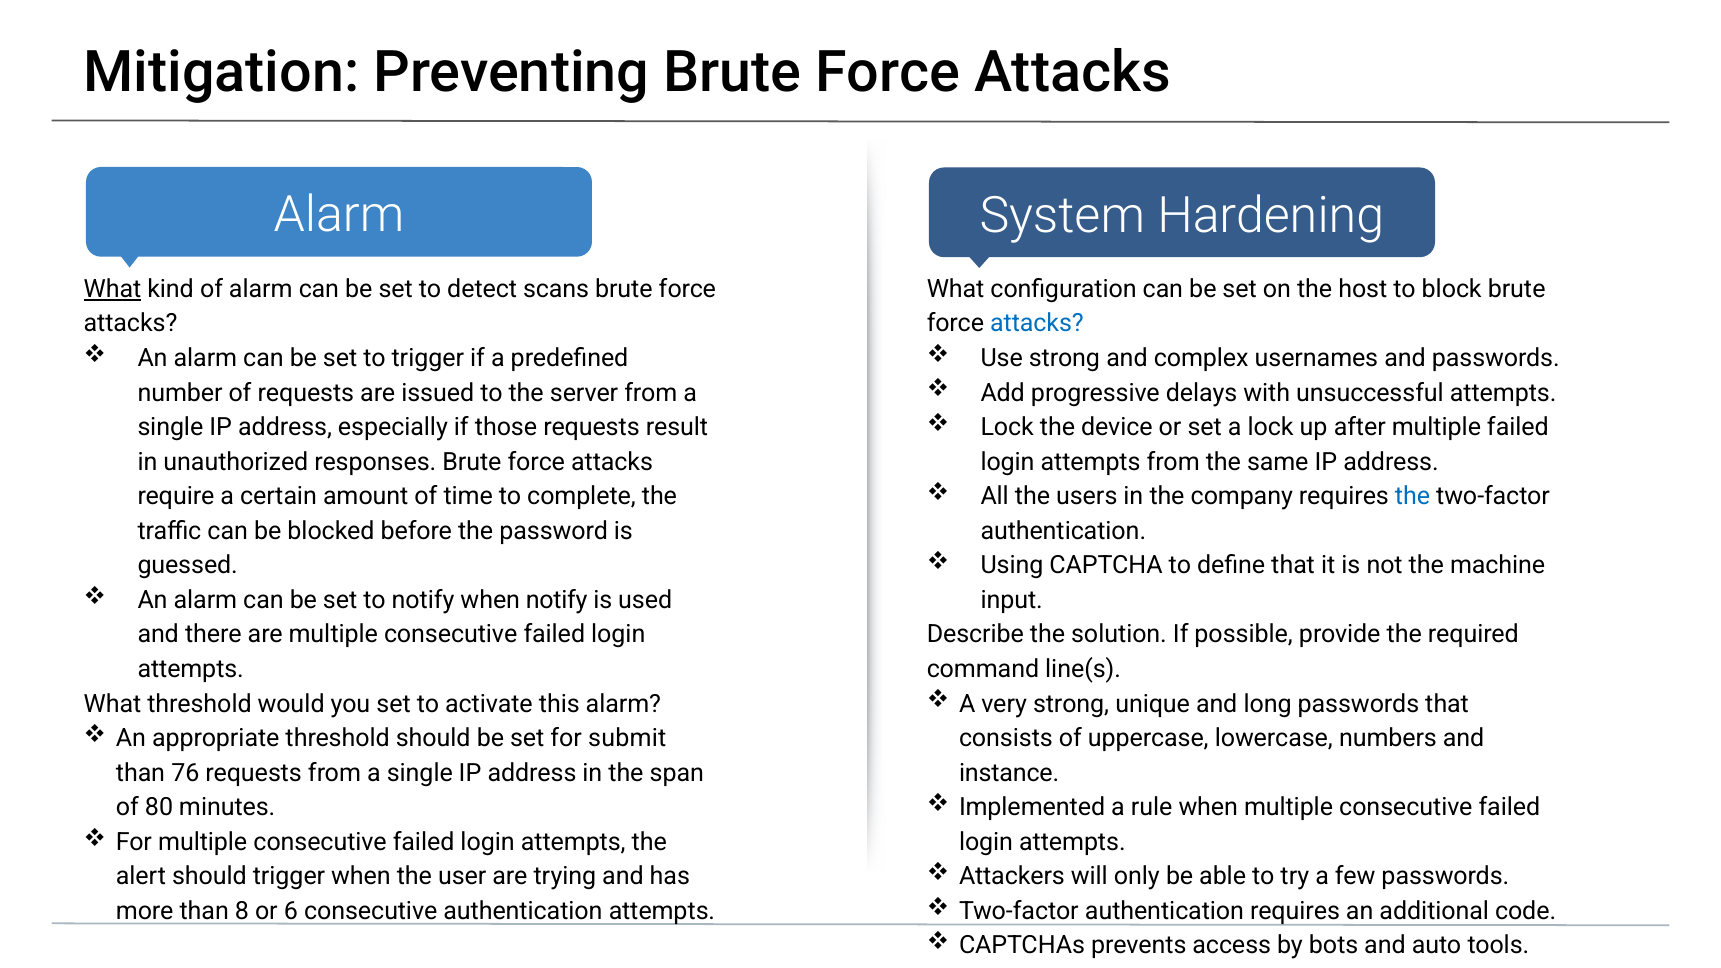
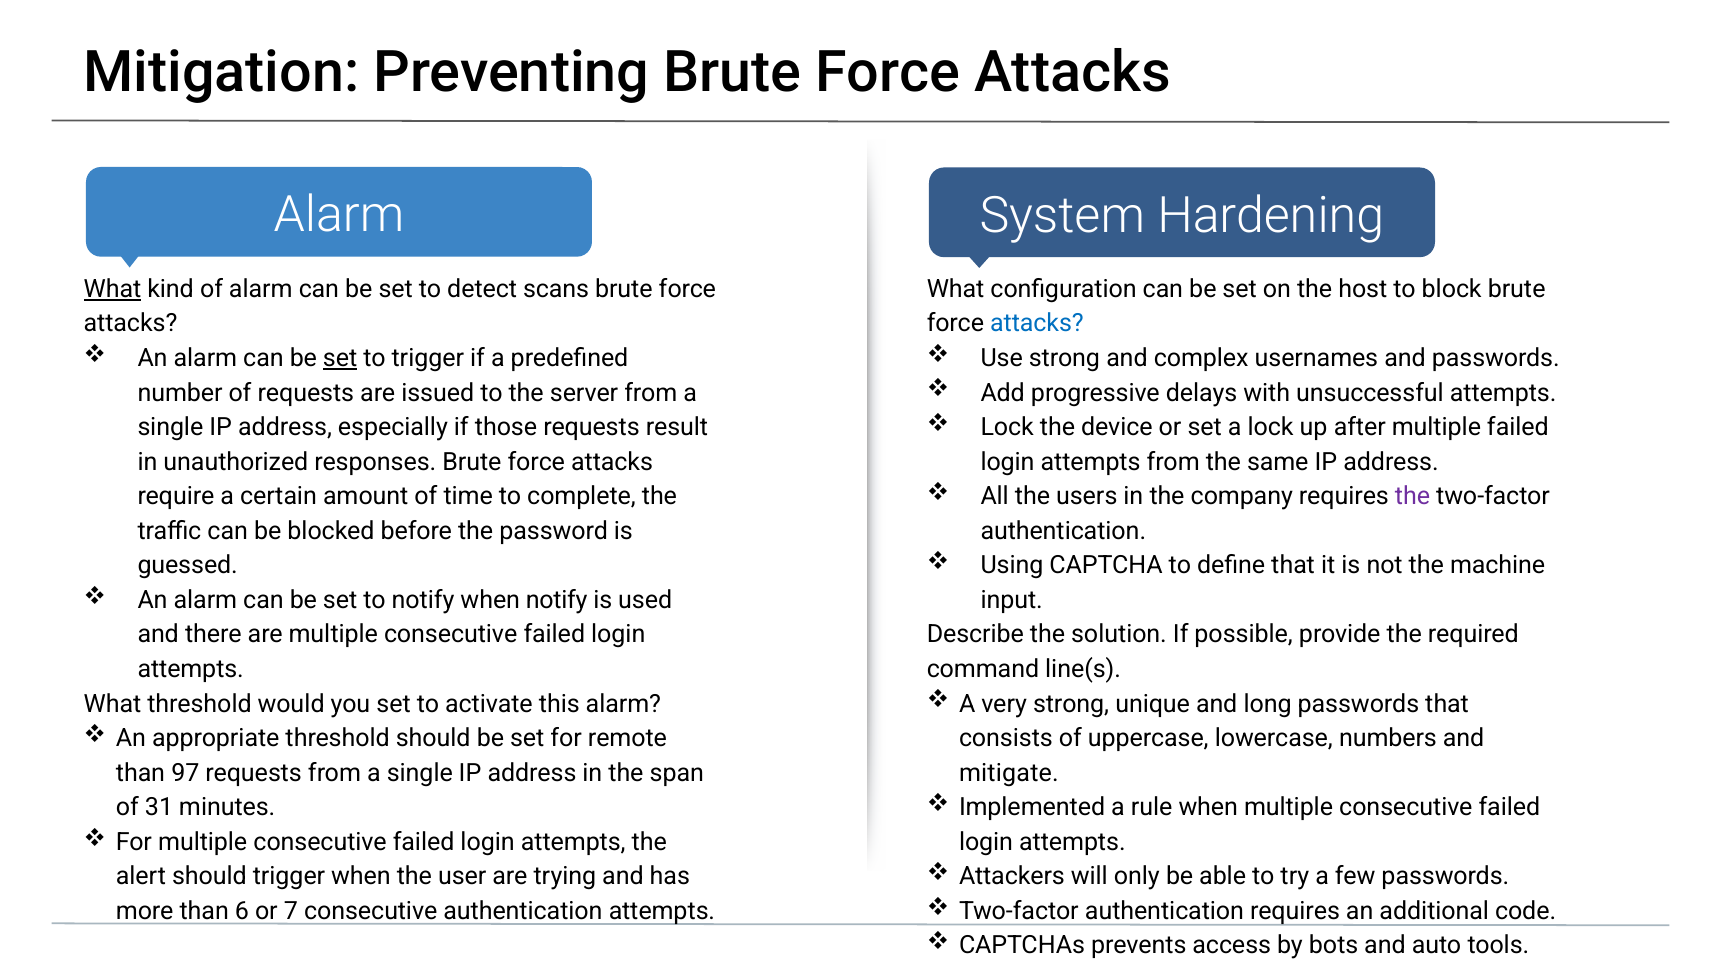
set underline: none -> present (340, 358)
the colour: blue -> purple (1413, 497)
submit: submit -> remote (627, 738)
76: 76 -> 97 (185, 773)
instance: instance -> mitigate (1009, 773)
80: 80 -> 31 (159, 808)
8: 8 -> 6 (242, 911)
6: 6 -> 7 (291, 911)
